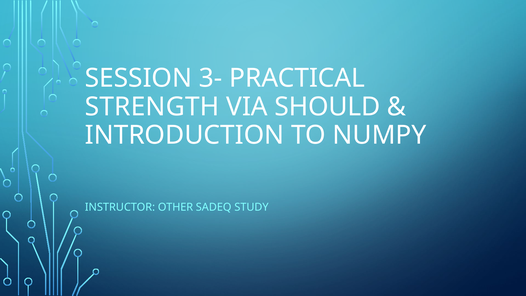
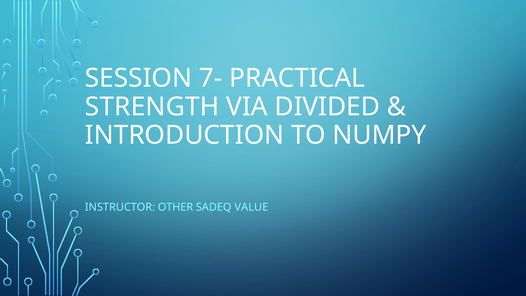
3-: 3- -> 7- (211, 78)
SHOULD: SHOULD -> DIVIDED (327, 107)
STUDY: STUDY -> VALUE (251, 207)
